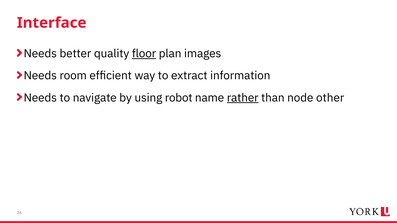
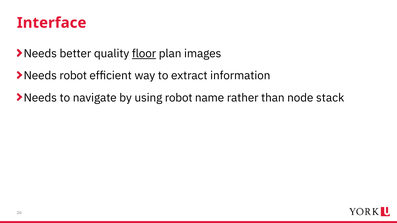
Needs room: room -> robot (73, 76)
rather underline: present -> none (243, 98)
other: other -> stack (330, 98)
